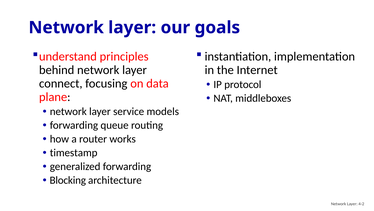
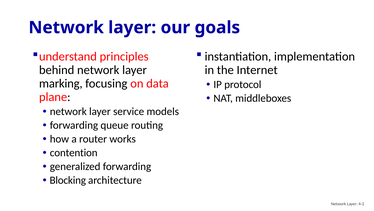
connect: connect -> marking (61, 83)
timestamp: timestamp -> contention (74, 152)
